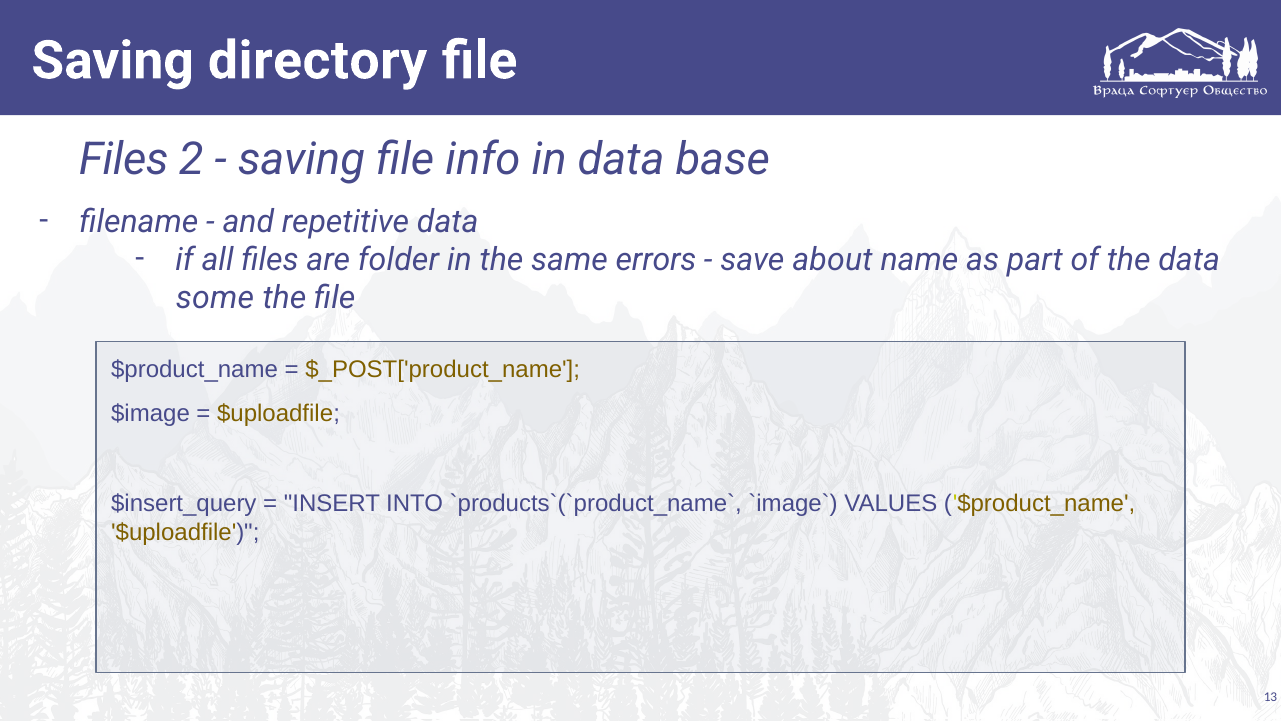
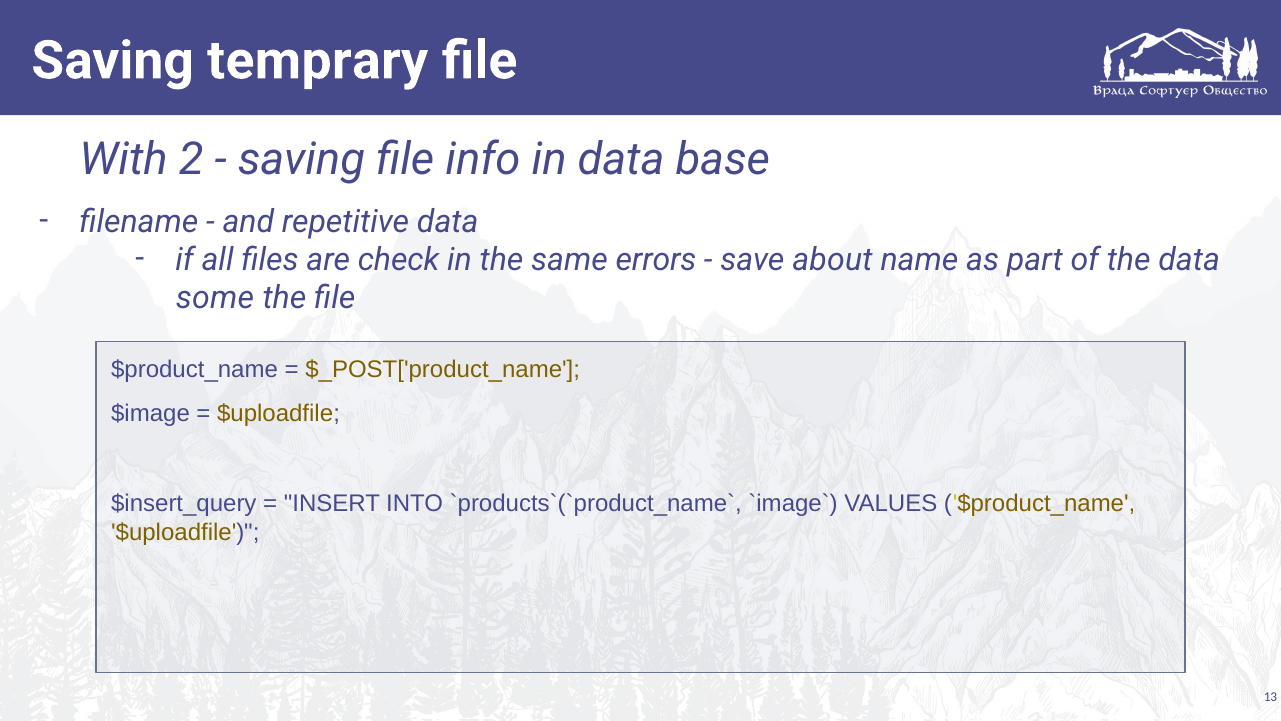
directory: directory -> temprary (318, 61)
Files: Files -> With (124, 160)
folder: folder -> check (399, 260)
